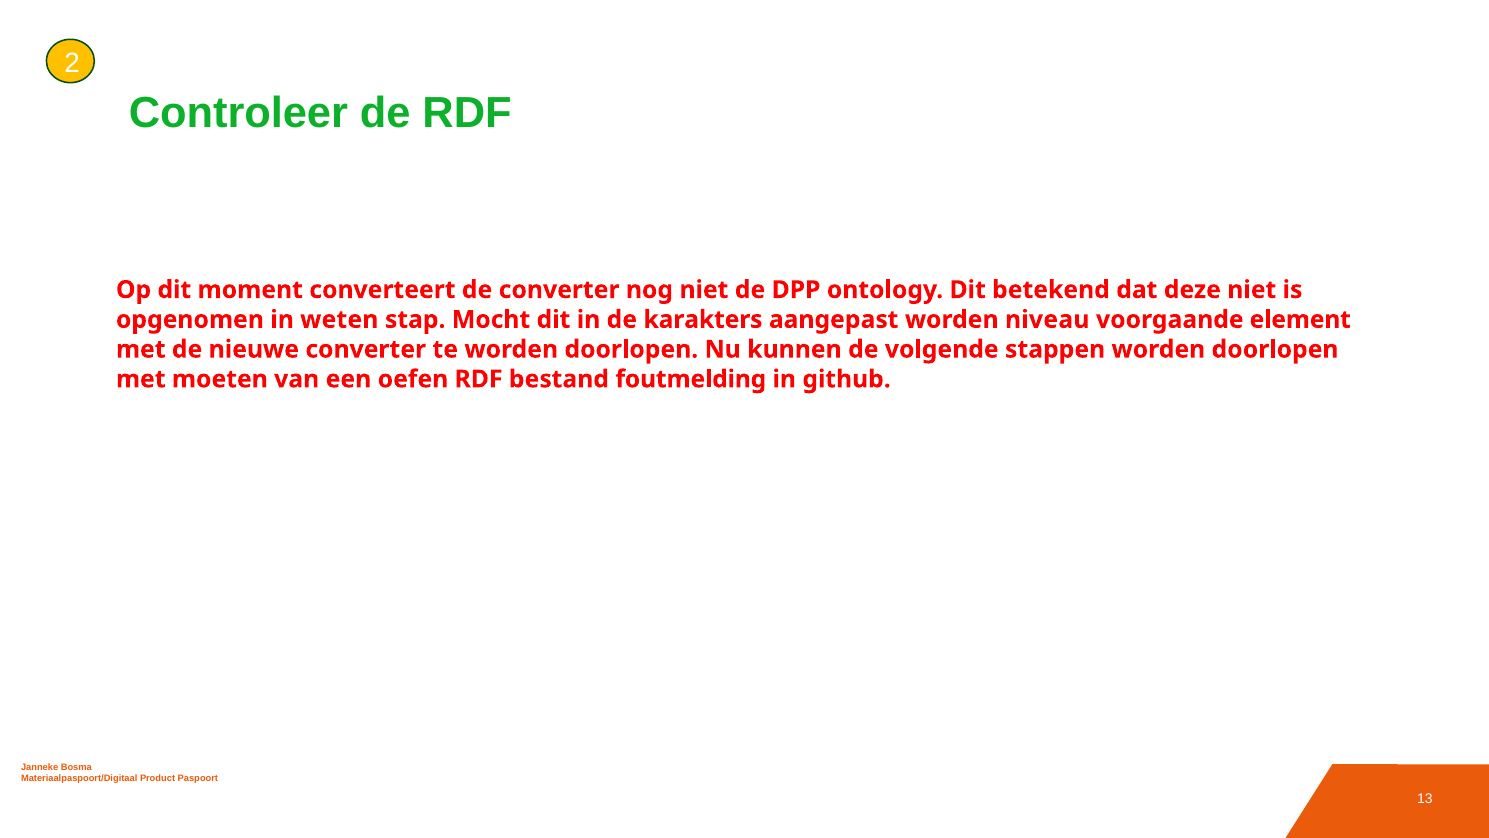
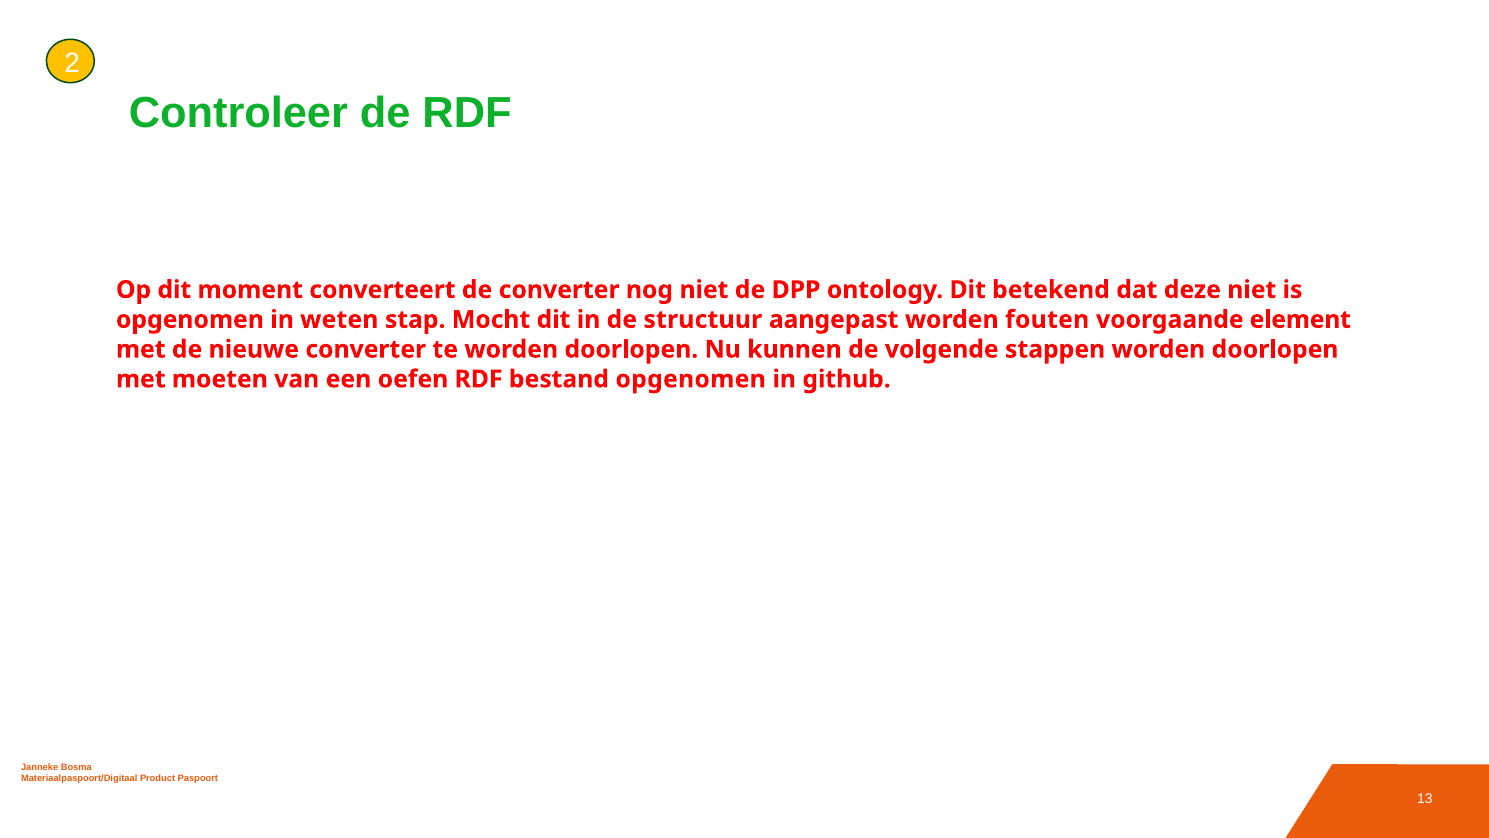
karakters: karakters -> structuur (703, 319)
niveau: niveau -> fouten (1047, 319)
bestand foutmelding: foutmelding -> opgenomen (691, 379)
